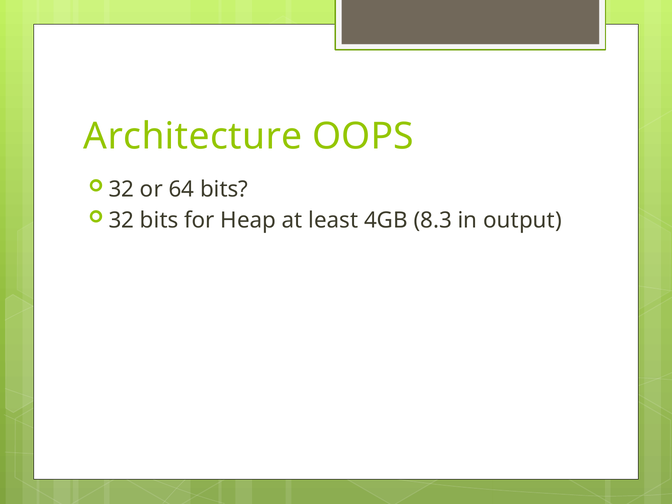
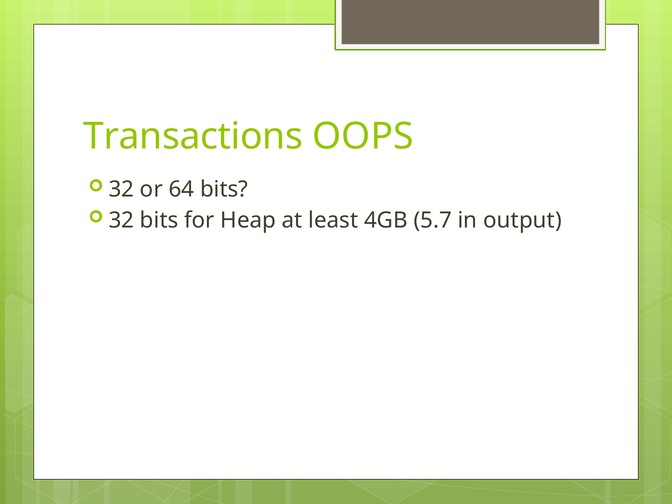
Architecture: Architecture -> Transactions (193, 136)
8.3: 8.3 -> 5.7 (433, 221)
